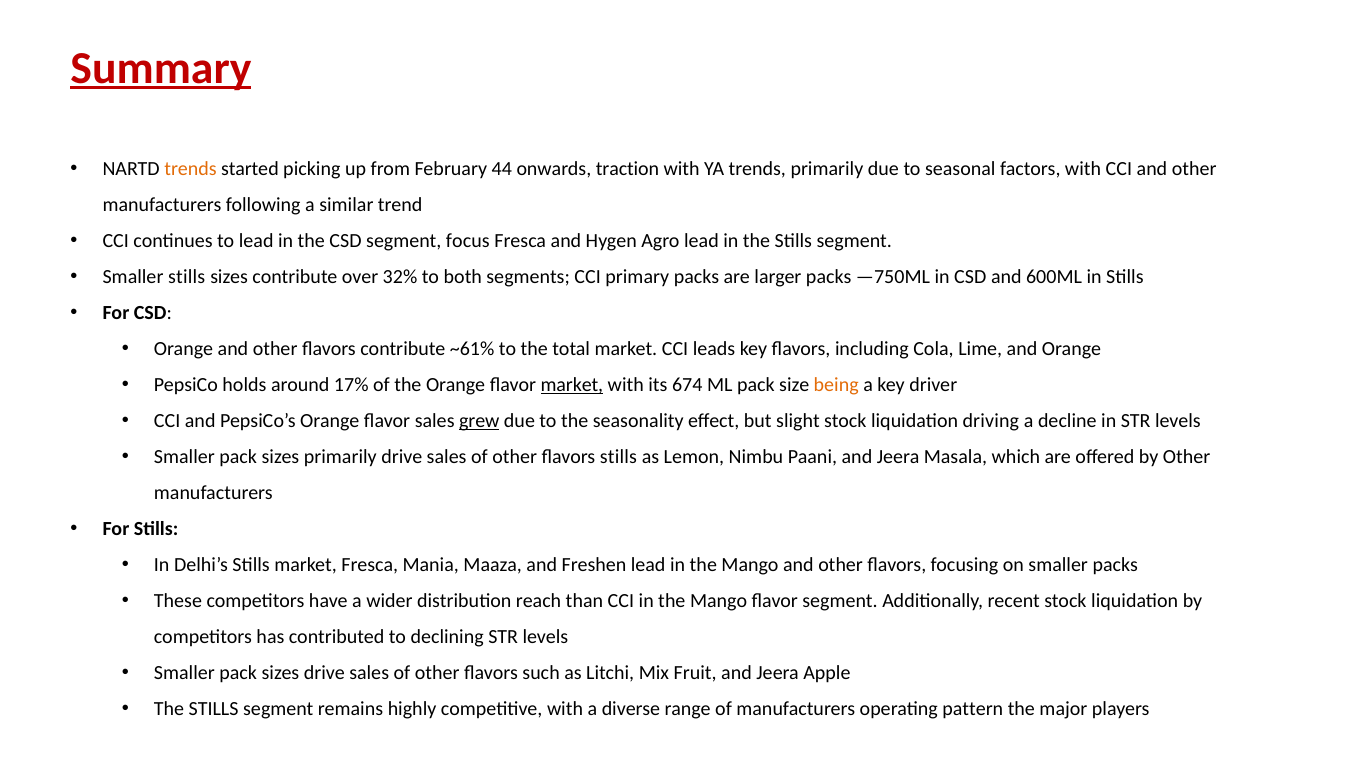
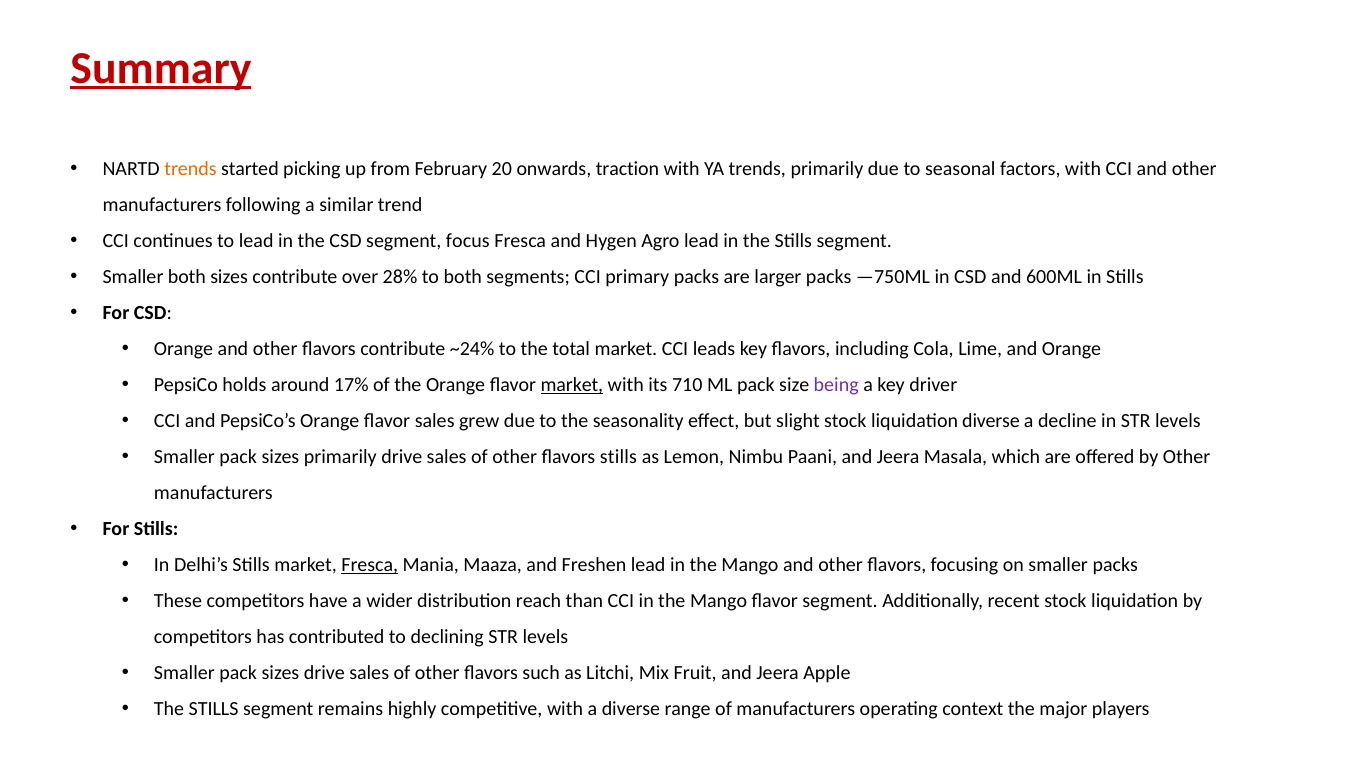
44: 44 -> 20 (502, 169)
Smaller stills: stills -> both (187, 277)
32%: 32% -> 28% (400, 277)
~61%: ~61% -> ~24% (472, 349)
674: 674 -> 710 (687, 385)
being colour: orange -> purple (836, 385)
grew underline: present -> none (479, 421)
liquidation driving: driving -> diverse (991, 421)
Fresca underline: none -> present (370, 565)
pattern: pattern -> context (973, 709)
